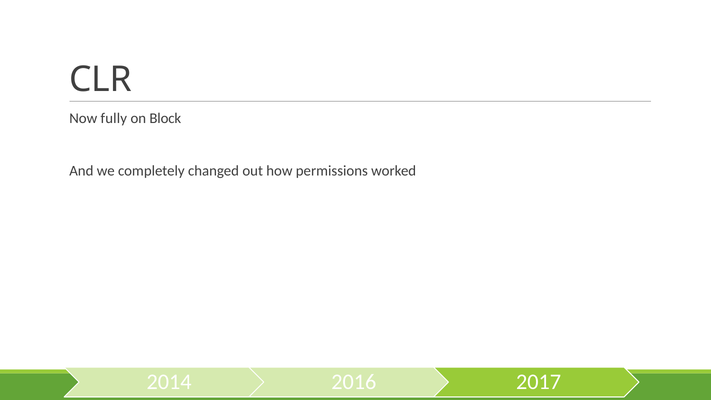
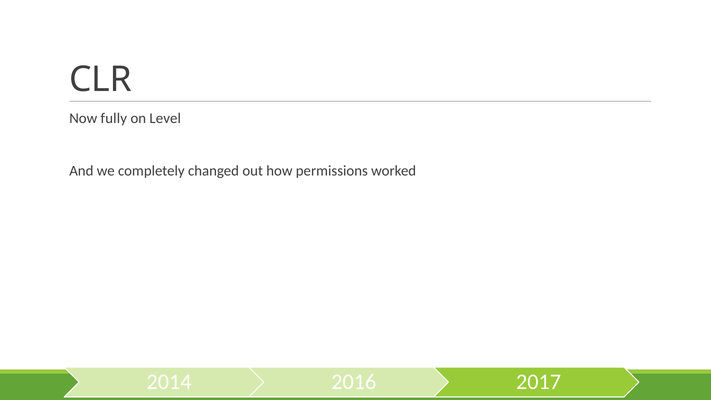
Block: Block -> Level (165, 118)
